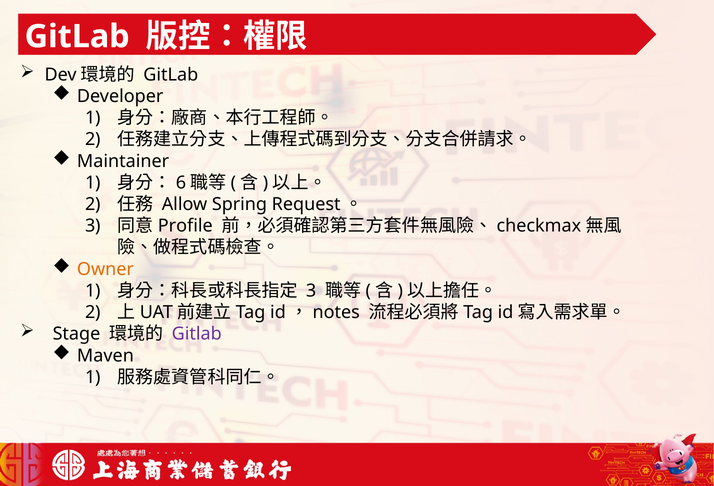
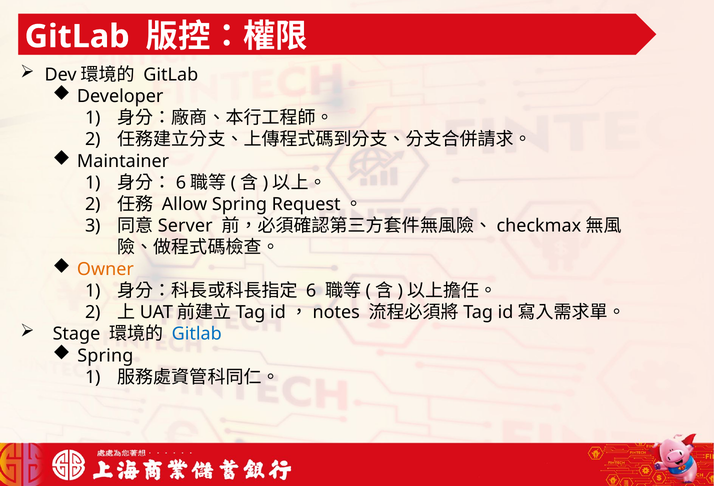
Profile: Profile -> Server (185, 226)
3: 3 -> 6 (311, 291)
Gitlab colour: purple -> blue (197, 334)
Maven: Maven -> Spring (105, 355)
